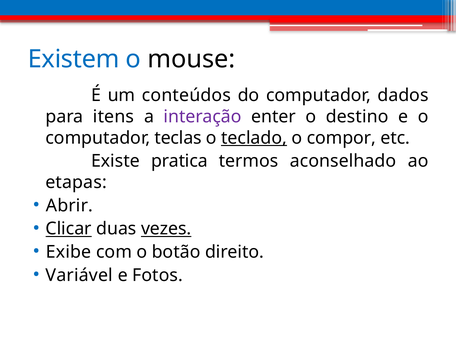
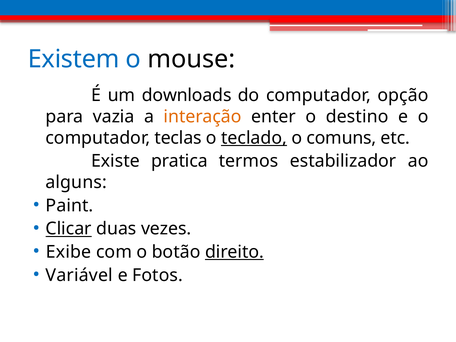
conteúdos: conteúdos -> downloads (187, 95)
dados: dados -> opção (403, 95)
itens: itens -> vazia (114, 117)
interação colour: purple -> orange (203, 117)
compor: compor -> comuns (341, 138)
aconselhado: aconselhado -> estabilizador (343, 161)
etapas: etapas -> alguns (76, 182)
Abrir: Abrir -> Paint (69, 206)
vezes underline: present -> none (166, 229)
direito underline: none -> present (234, 252)
